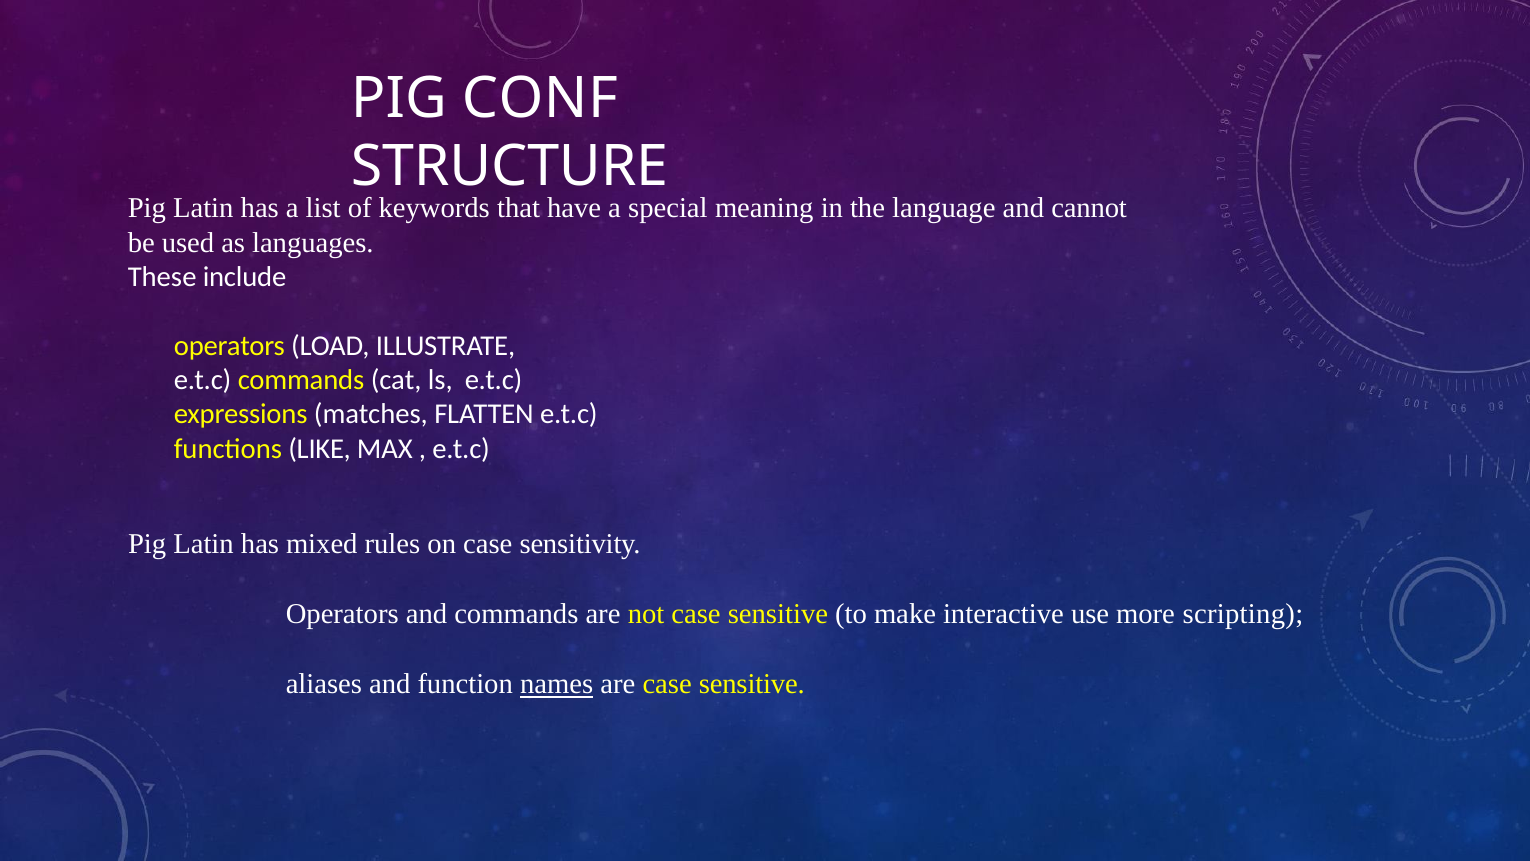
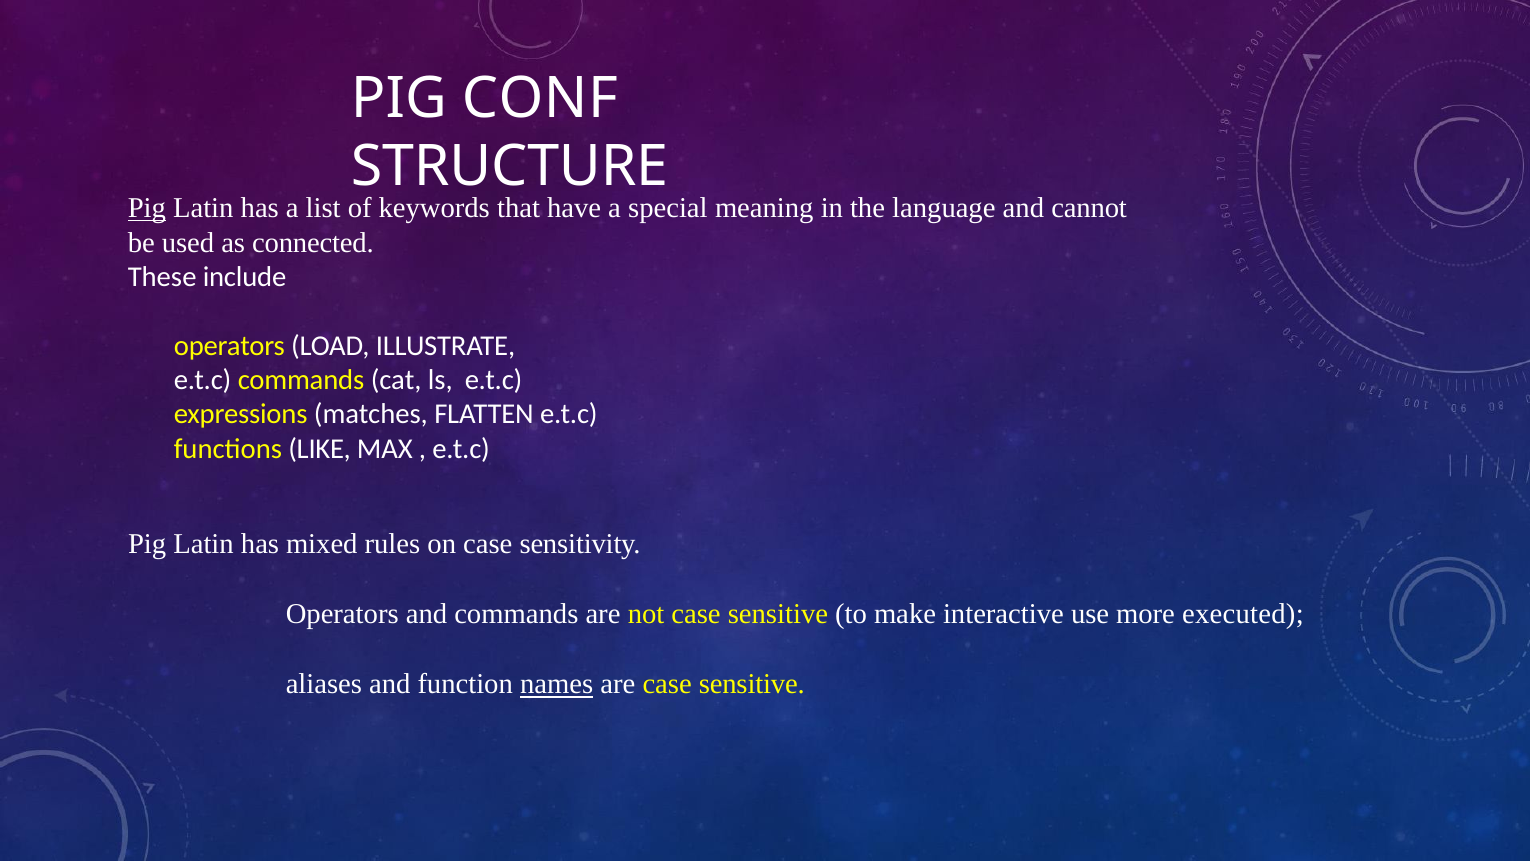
Pig underline: none -> present (147, 208)
languages: languages -> connected (313, 243)
scripting: scripting -> executed (1243, 614)
